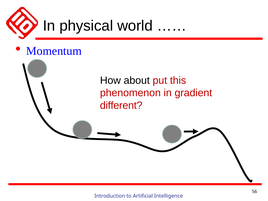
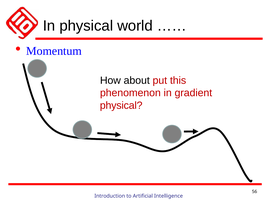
different: different -> physical (121, 105)
